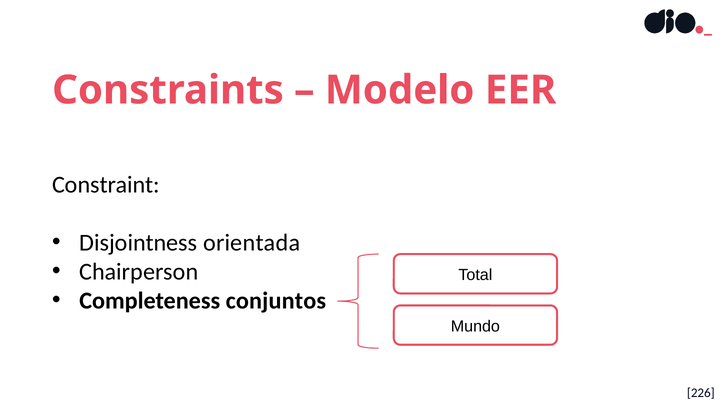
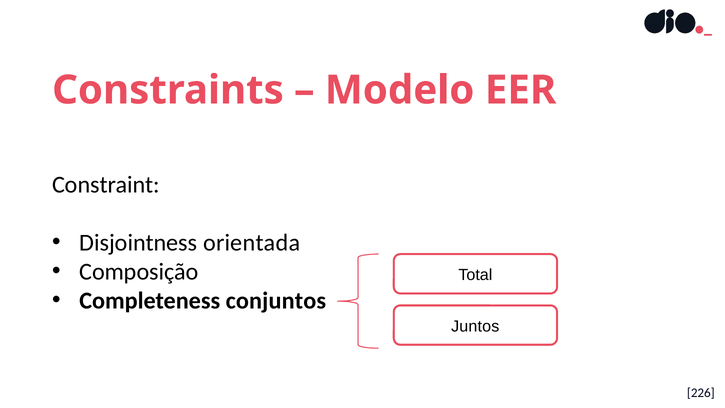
Chairperson: Chairperson -> Composição (139, 272)
Mundo: Mundo -> Juntos (475, 326)
